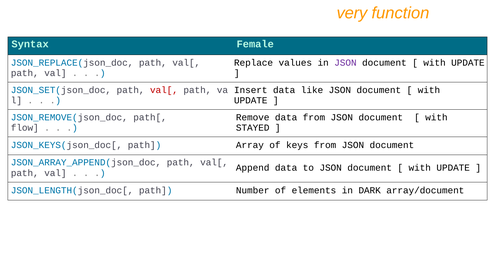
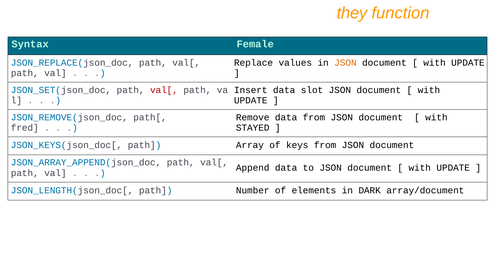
very: very -> they (352, 13)
JSON colour: purple -> orange (345, 63)
like: like -> slot (312, 90)
flow: flow -> fred (25, 128)
